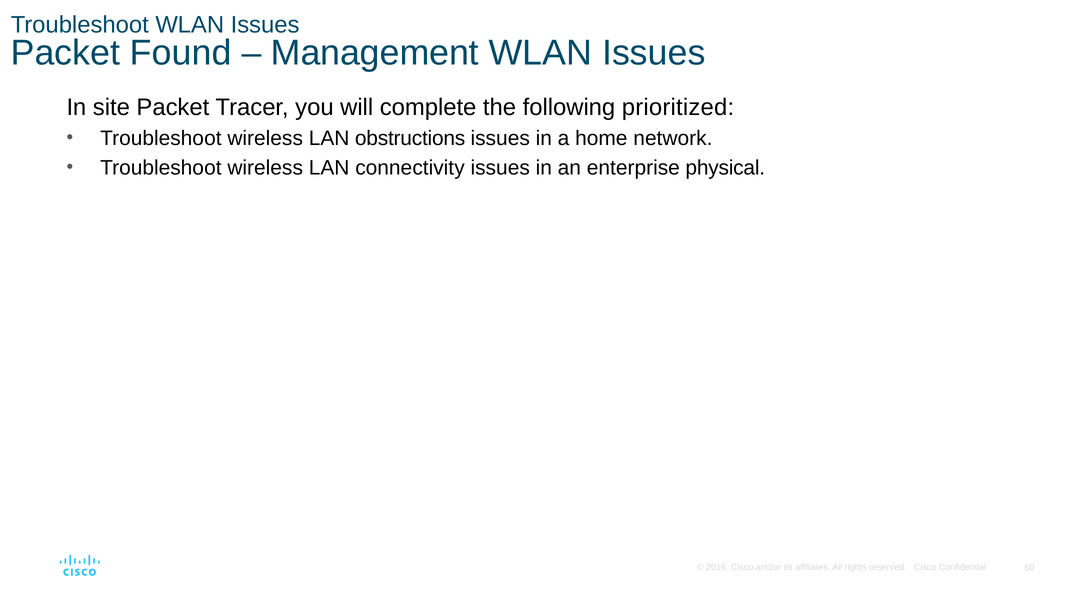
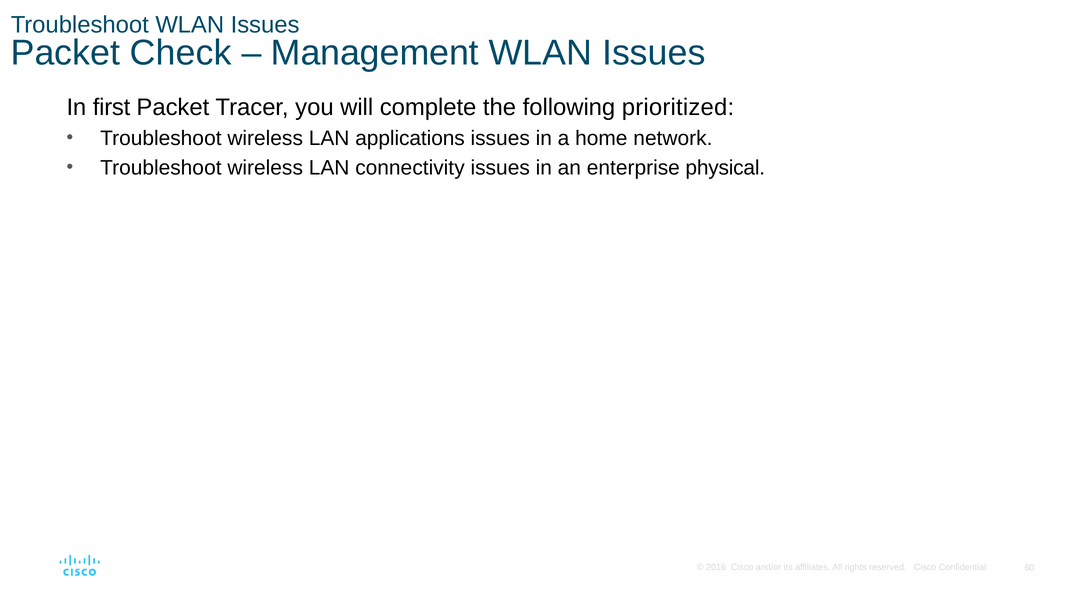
Found: Found -> Check (181, 53)
site: site -> first (112, 107)
obstructions: obstructions -> applications (410, 138)
